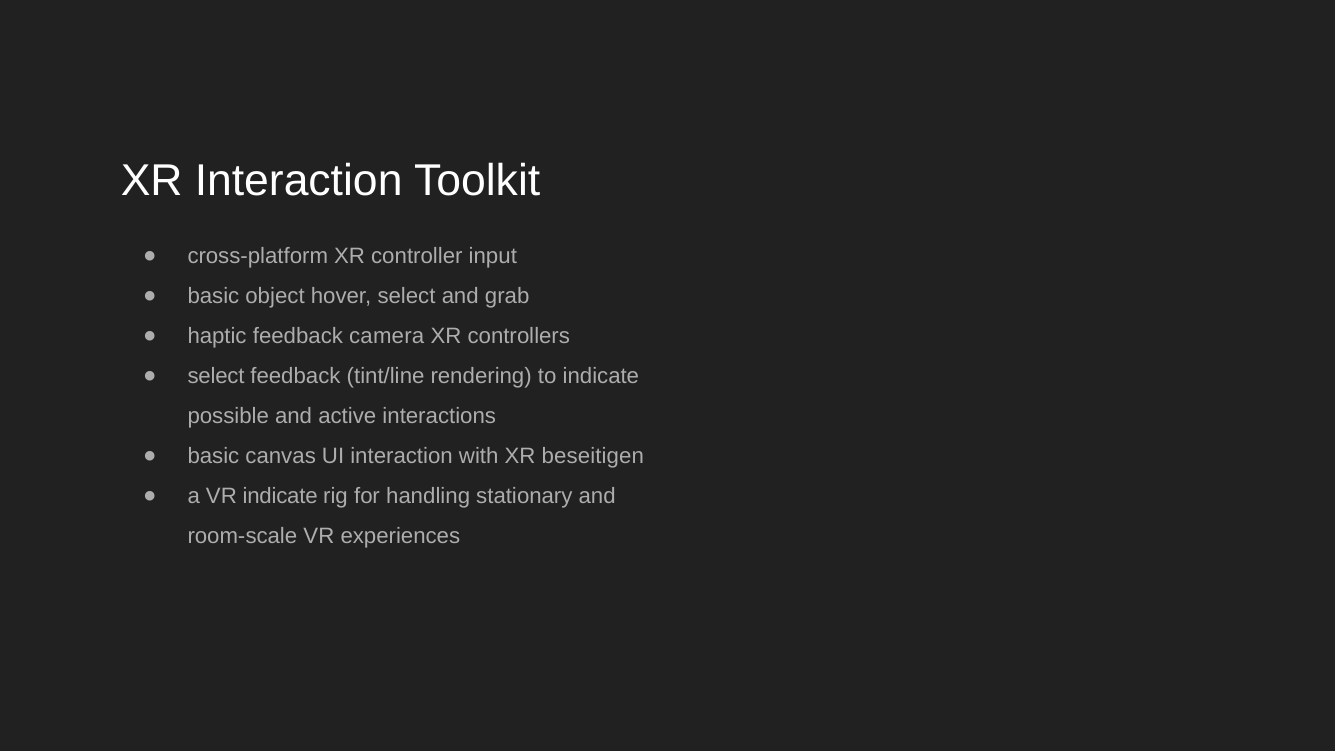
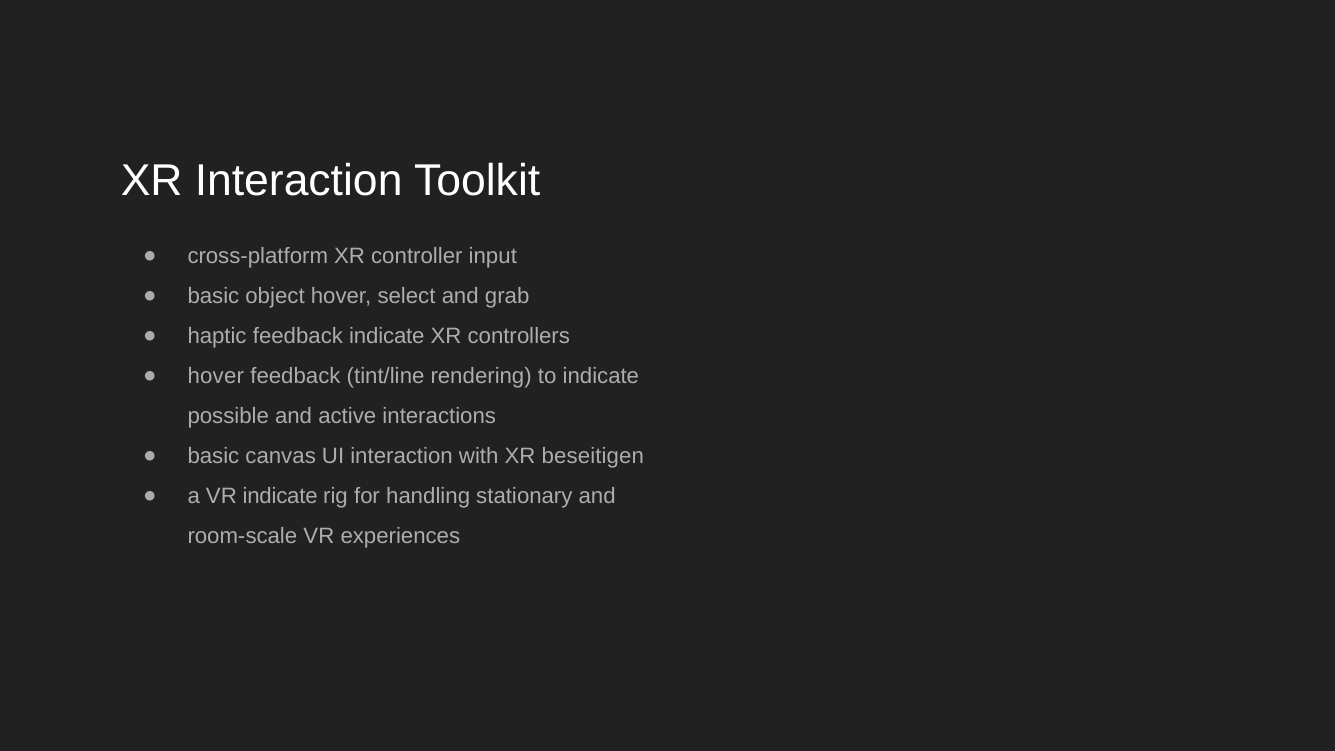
feedback camera: camera -> indicate (387, 336)
select: select -> hover (216, 376)
